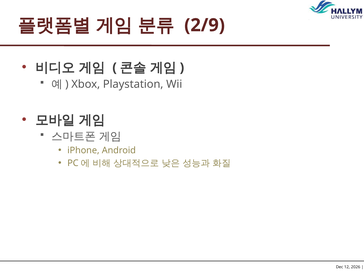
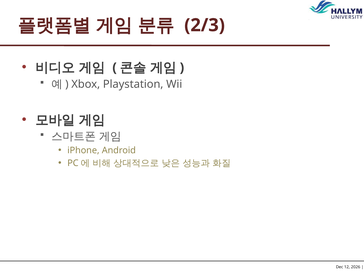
2/9: 2/9 -> 2/3 (205, 25)
